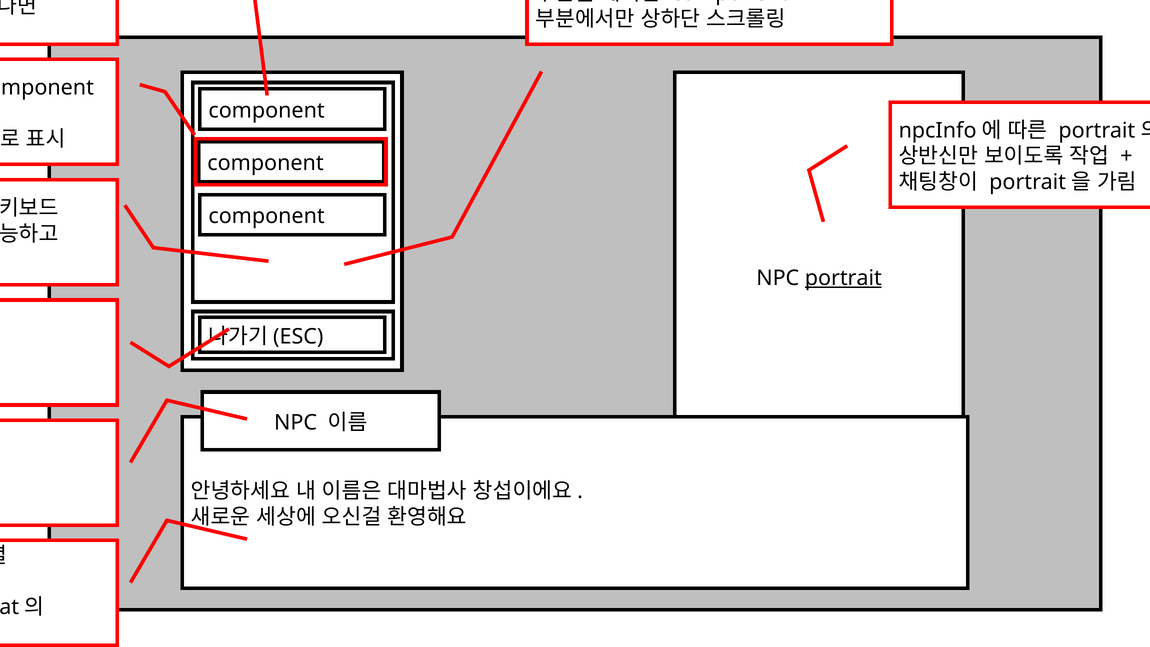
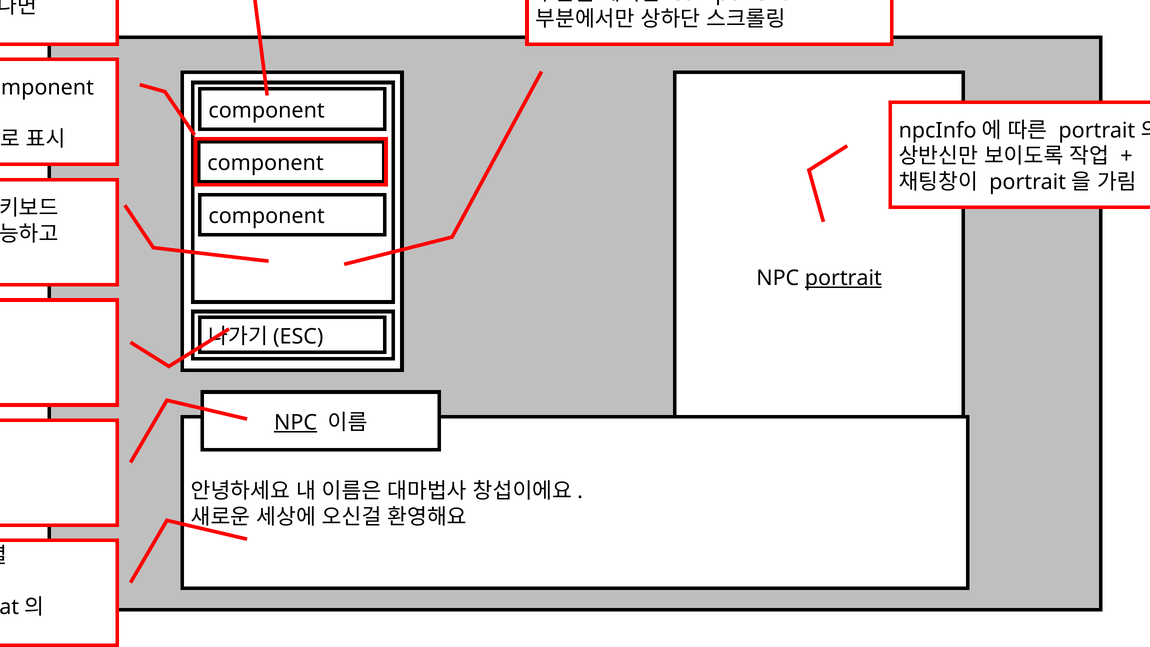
NPC underline: none -> present (296, 422)
